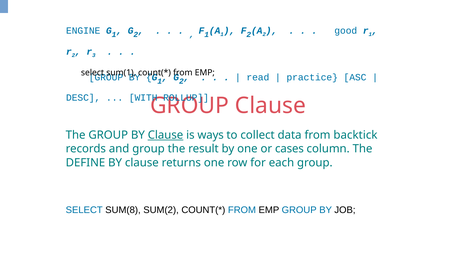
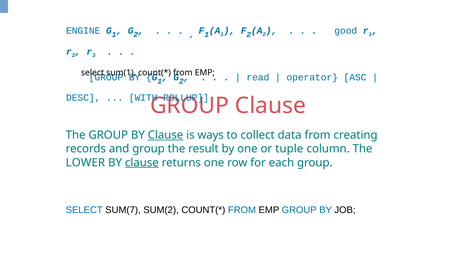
practice: practice -> operator (312, 77)
backtick: backtick -> creating (355, 135)
cases: cases -> tuple (289, 149)
DEFINE: DEFINE -> LOWER (85, 162)
clause underline: none -> present (142, 162)
SUM(8: SUM(8 -> SUM(7 (123, 210)
